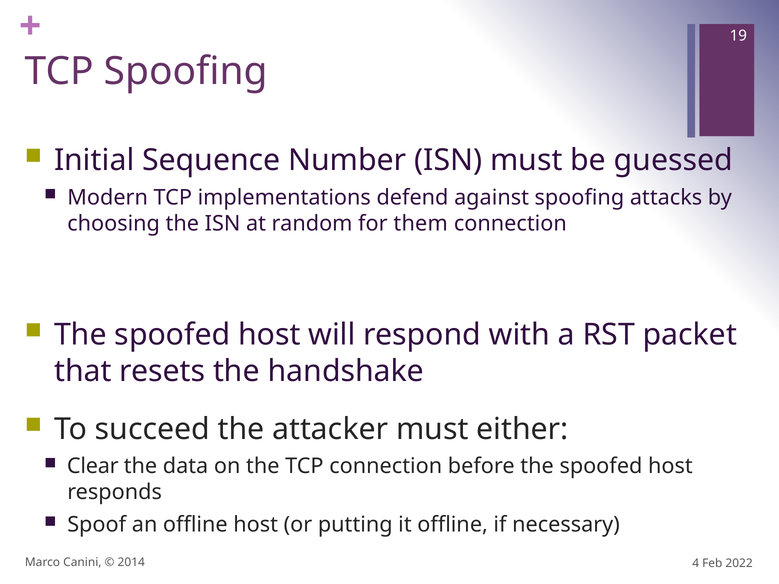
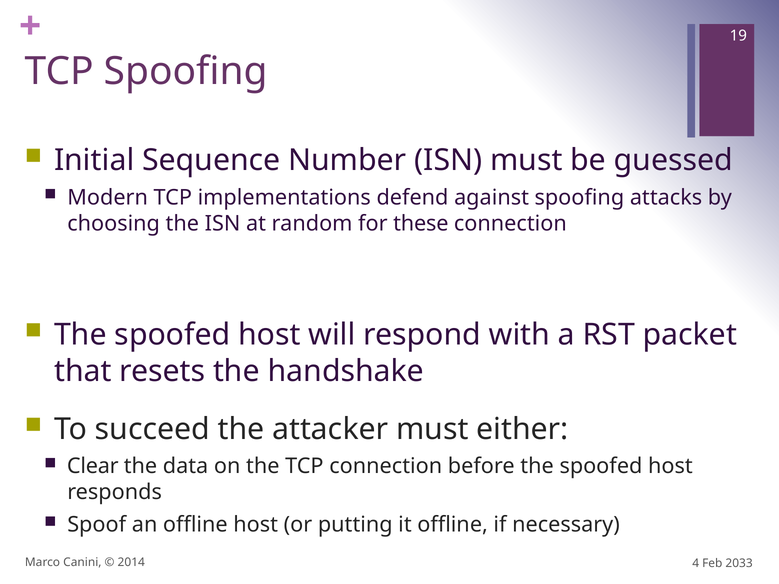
them: them -> these (421, 224)
2022: 2022 -> 2033 (739, 564)
